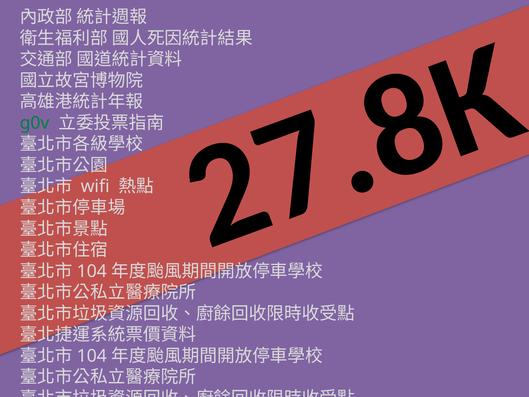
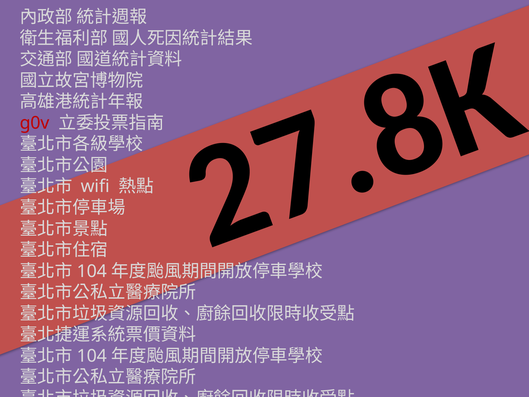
g0v colour: green -> red (35, 123)
